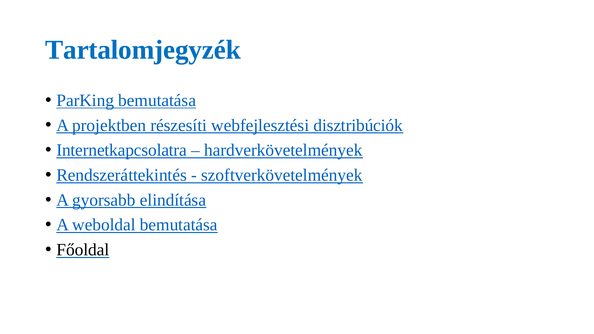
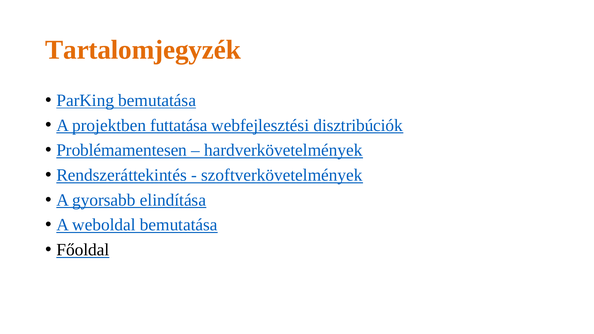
Tartalomjegyzék colour: blue -> orange (143, 50)
részesíti: részesíti -> futtatása (179, 125)
Internetkapcsolatra: Internetkapcsolatra -> Problémamentesen (122, 150)
